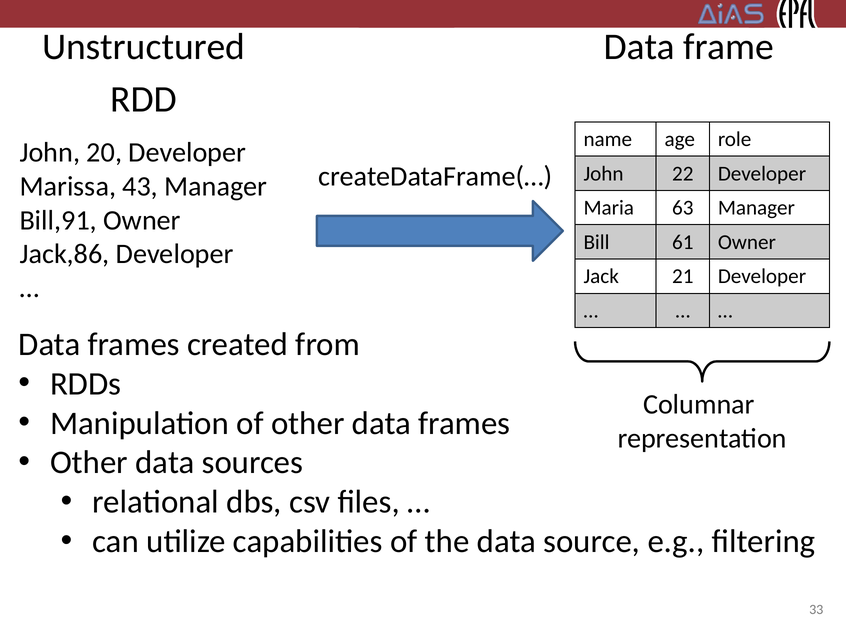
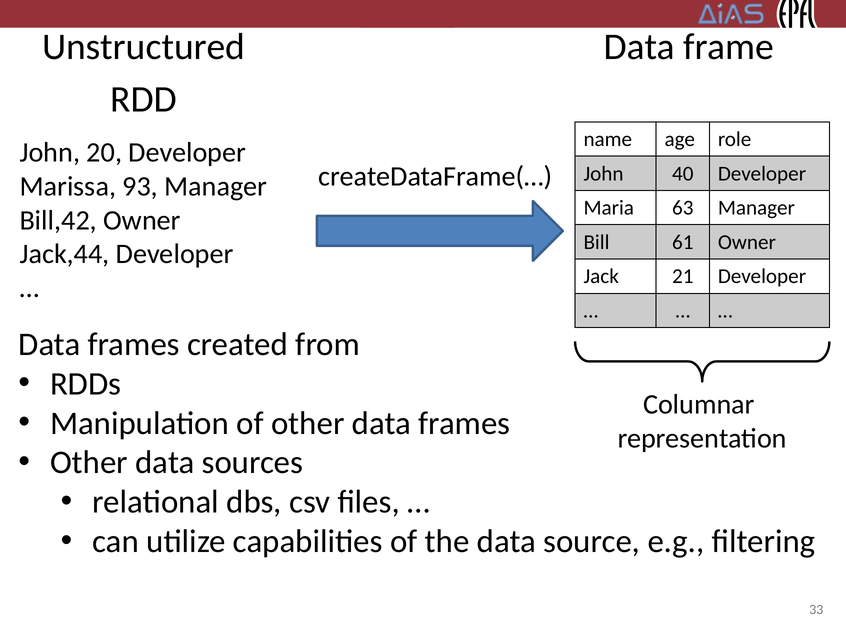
22: 22 -> 40 (683, 174)
43: 43 -> 93 (140, 187)
Bill,91: Bill,91 -> Bill,42 (58, 220)
Jack,86: Jack,86 -> Jack,44 (65, 254)
